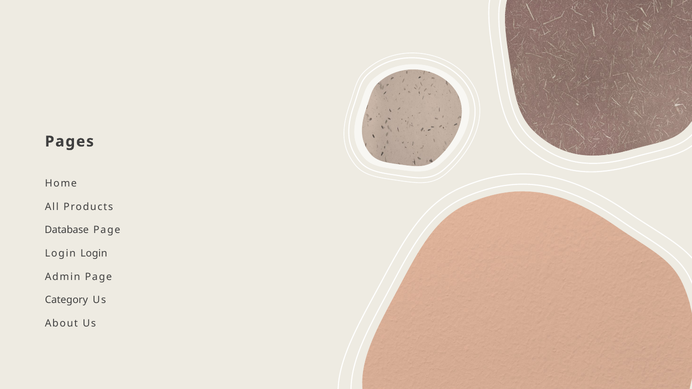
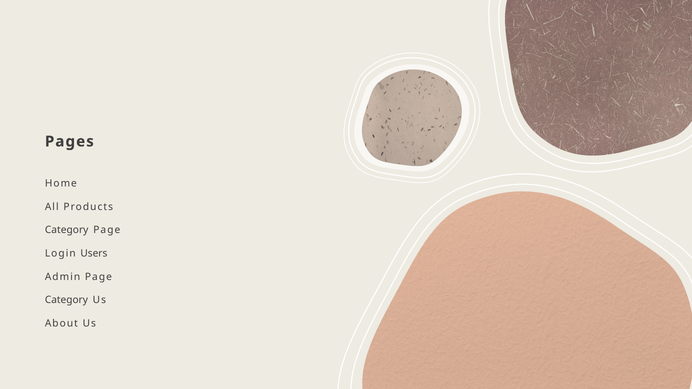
Database: Database -> Category (67, 230)
Login Login: Login -> Users (94, 254)
